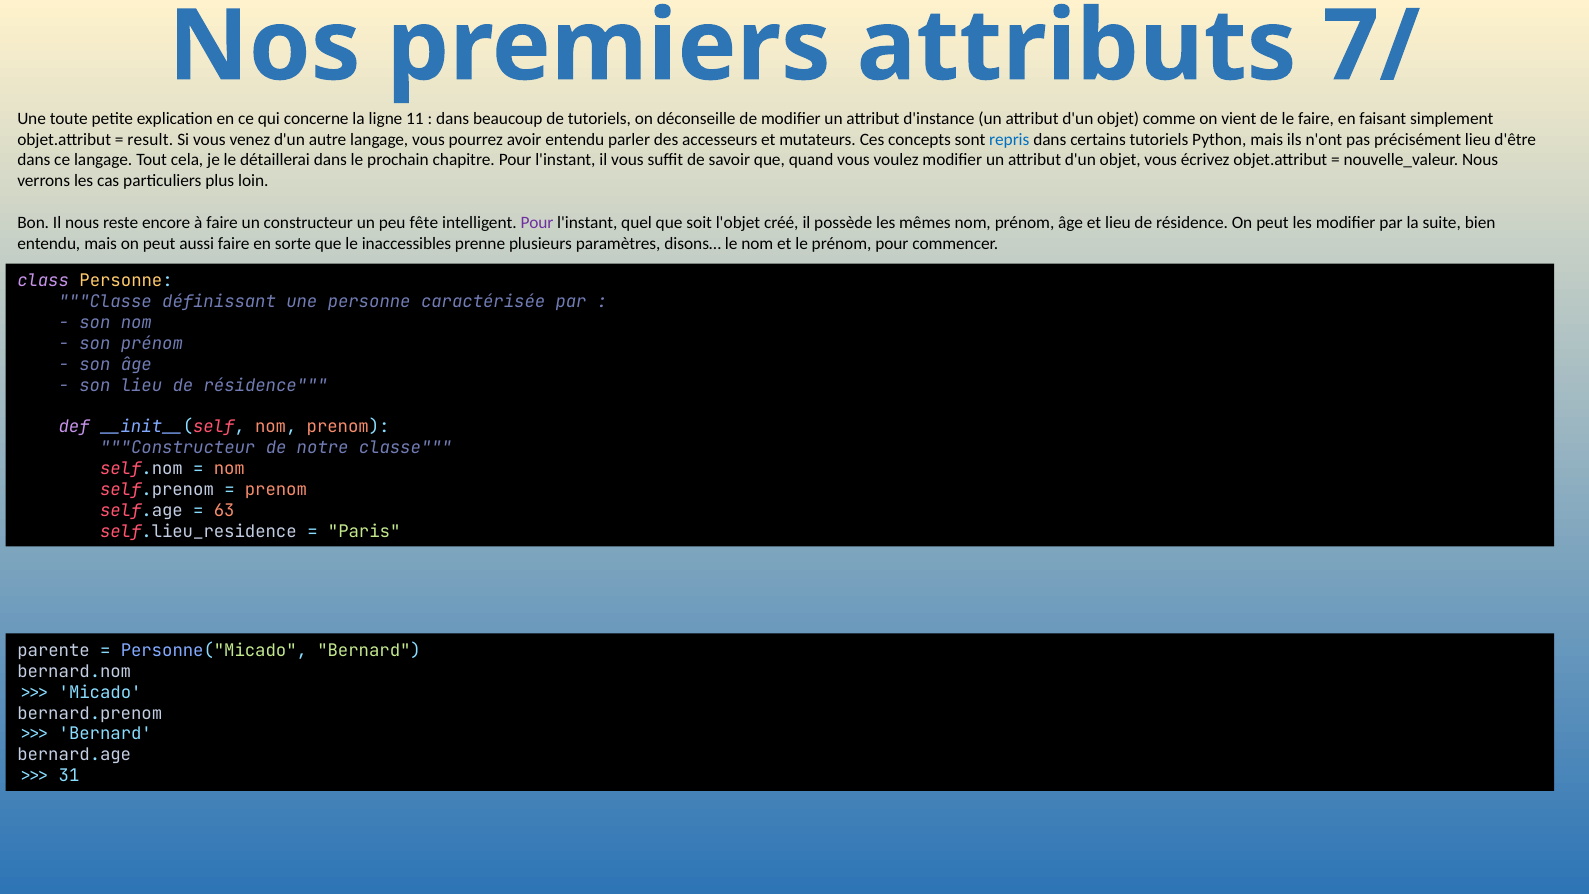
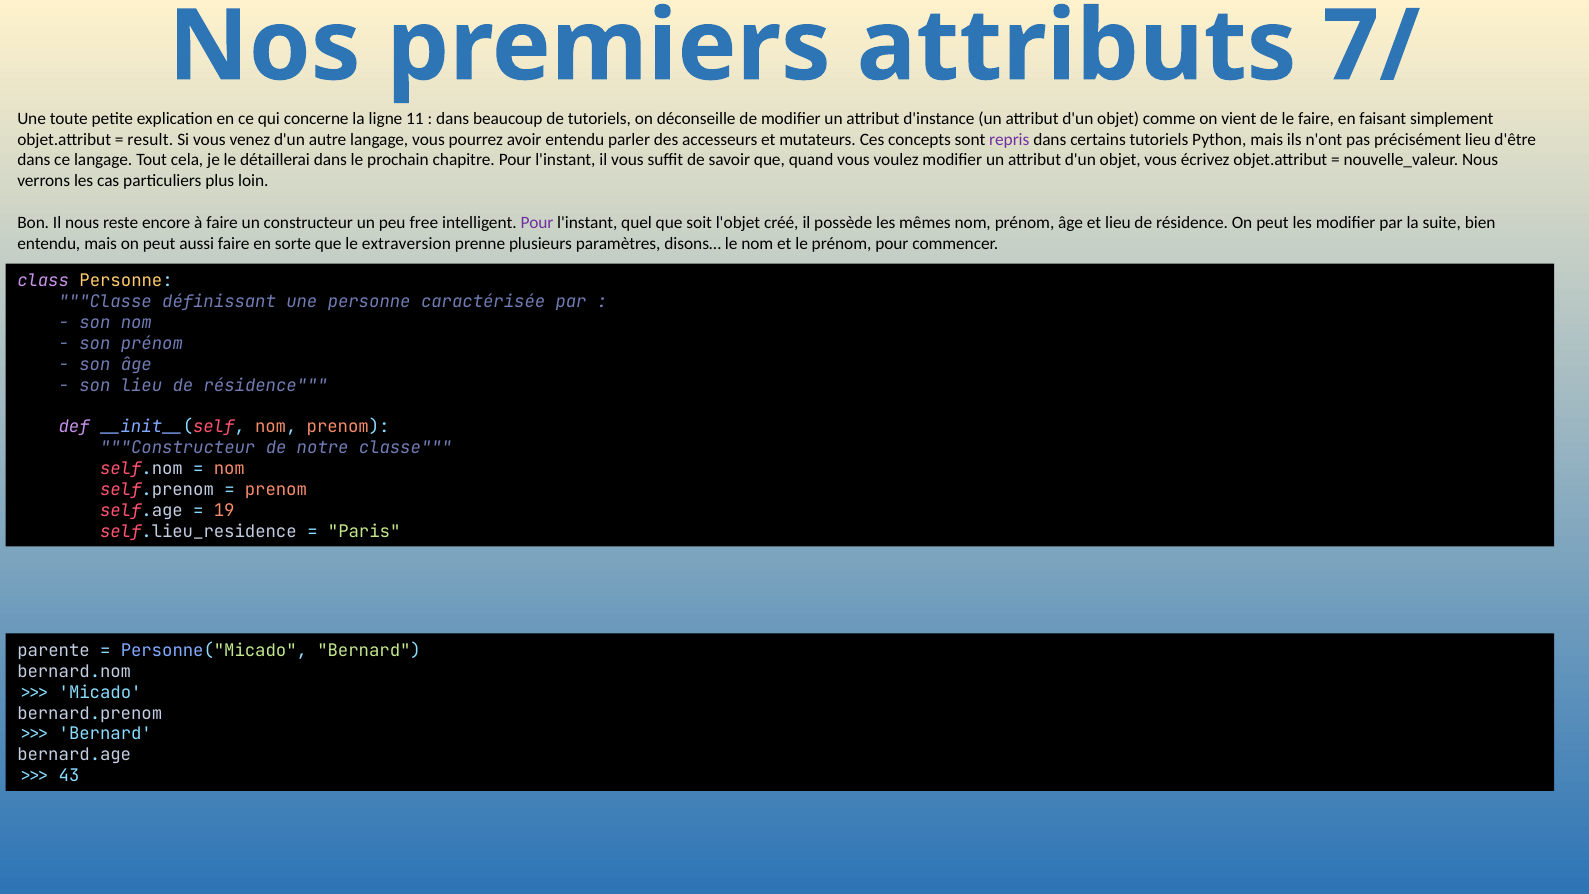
repris colour: blue -> purple (1009, 139)
fête: fête -> free (424, 223)
inaccessibles: inaccessibles -> extraversion (406, 244)
63: 63 -> 19 (224, 510)
31: 31 -> 43 (69, 776)
